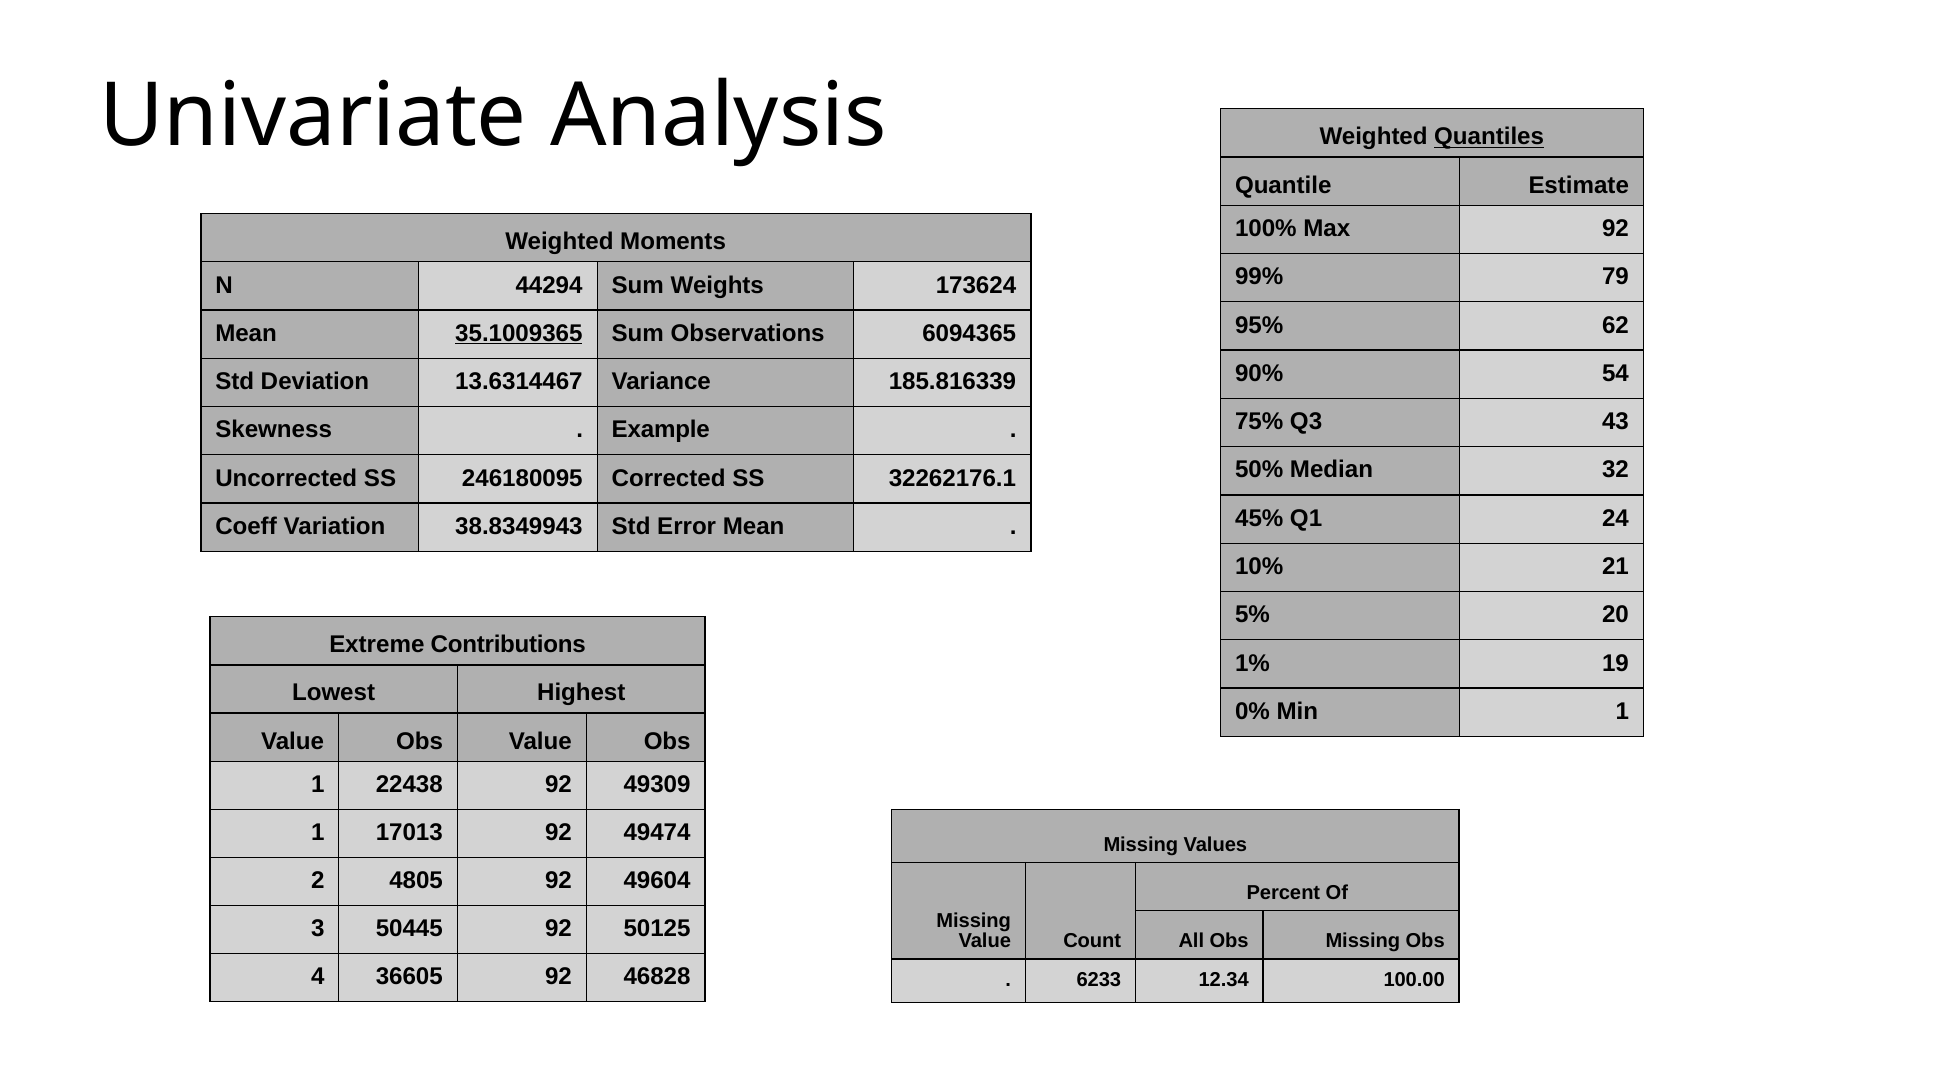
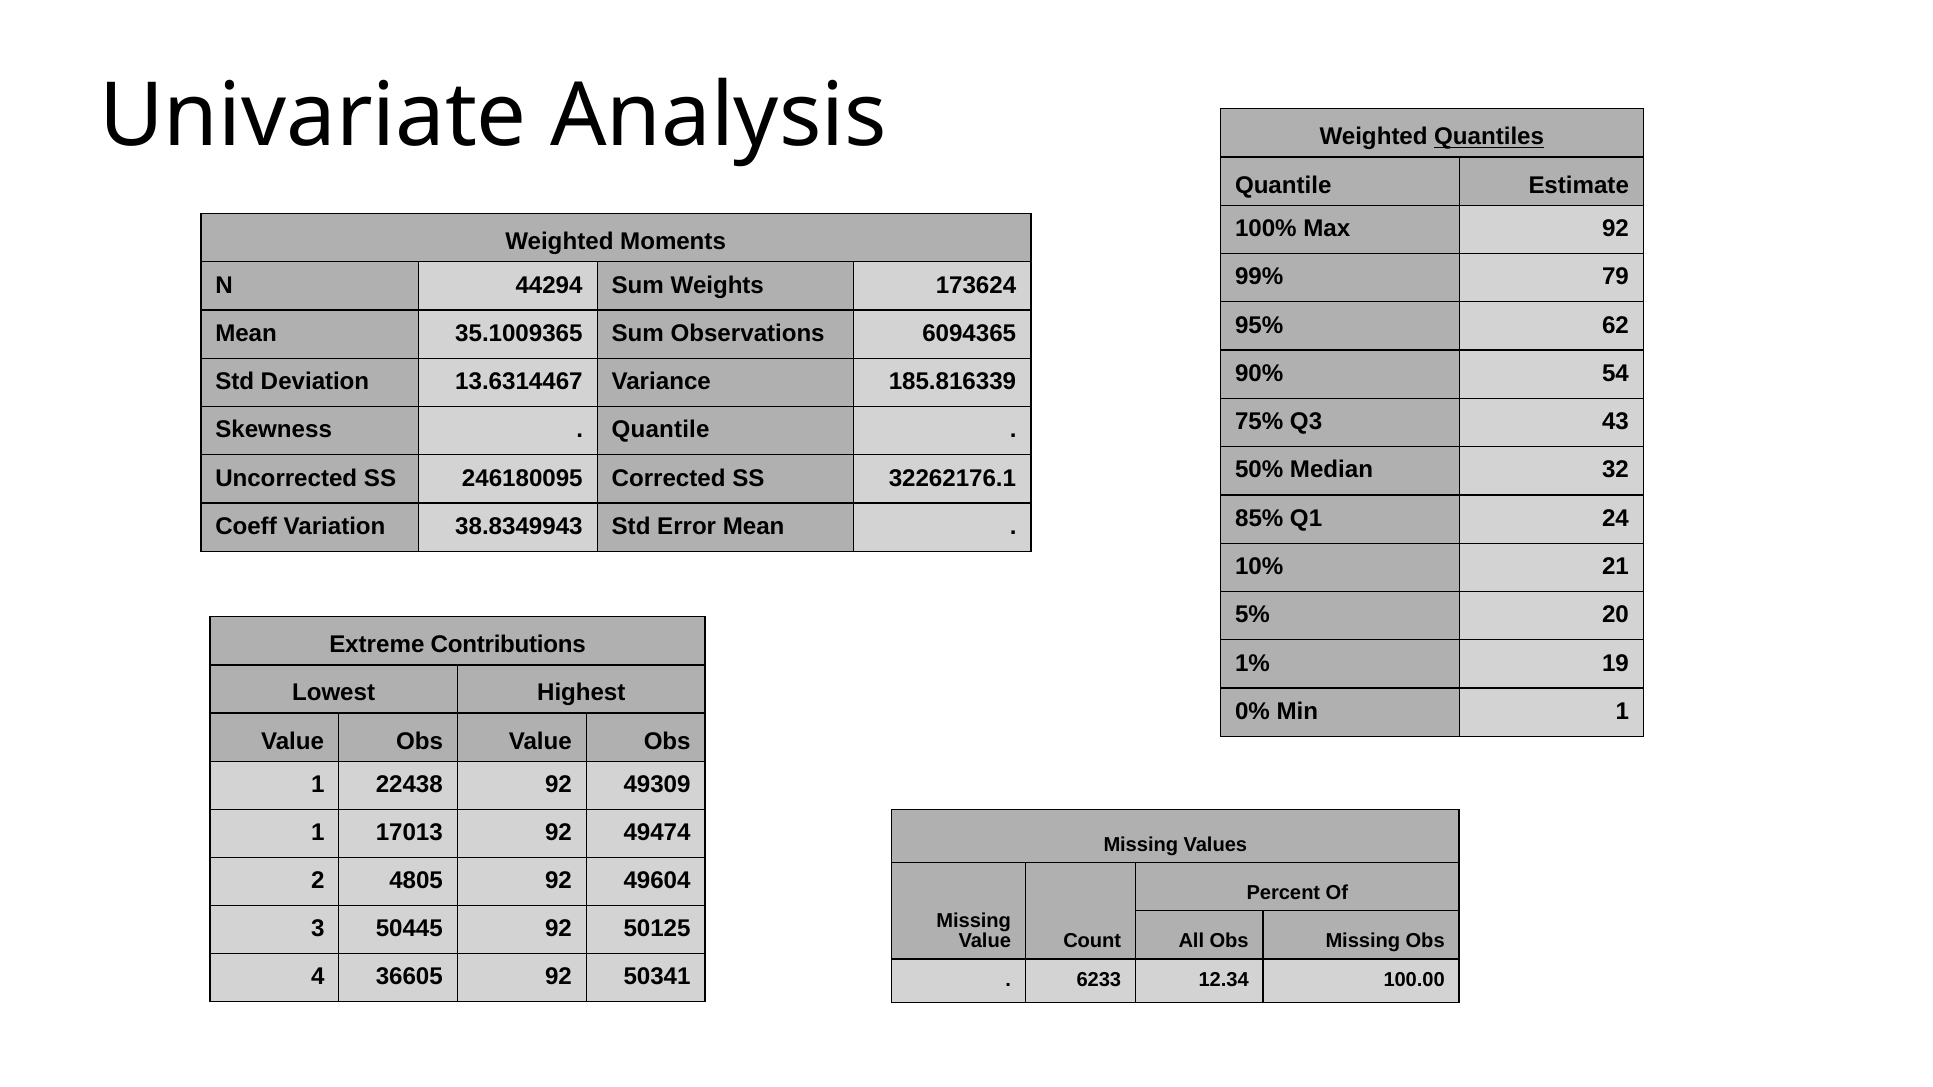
35.1009365 underline: present -> none (519, 333)
Example: Example -> Quantile (661, 430)
45%: 45% -> 85% (1259, 518)
46828: 46828 -> 50341 (657, 977)
